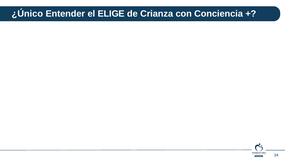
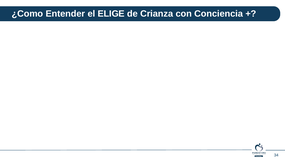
¿Único: ¿Único -> ¿Como (27, 14)
